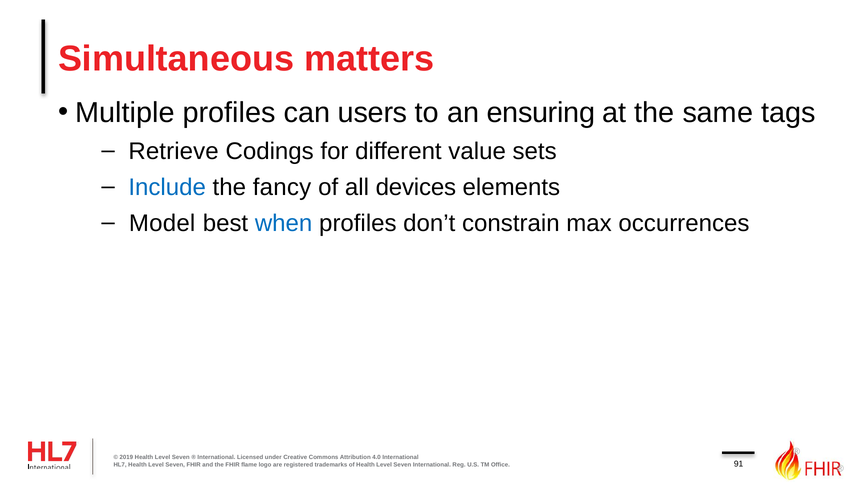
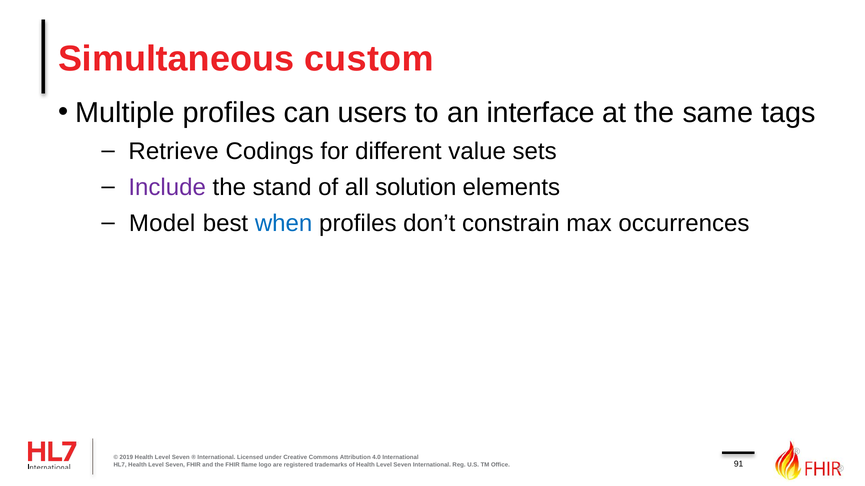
matters: matters -> custom (369, 59)
ensuring: ensuring -> interface (541, 113)
Include colour: blue -> purple (167, 188)
fancy: fancy -> stand (282, 188)
devices: devices -> solution (416, 188)
